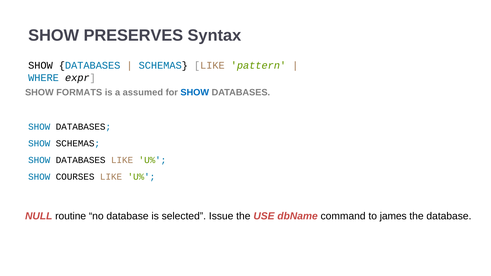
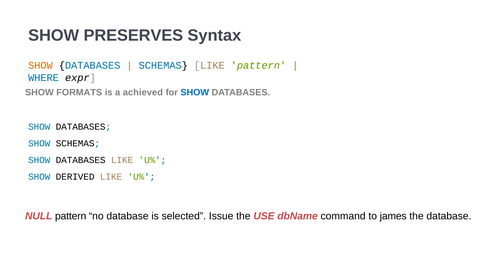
SHOW colour: black -> orange (40, 65)
assumed: assumed -> achieved (143, 93)
COURSES: COURSES -> DERIVED (75, 177)
NULL routine: routine -> pattern (71, 216)
